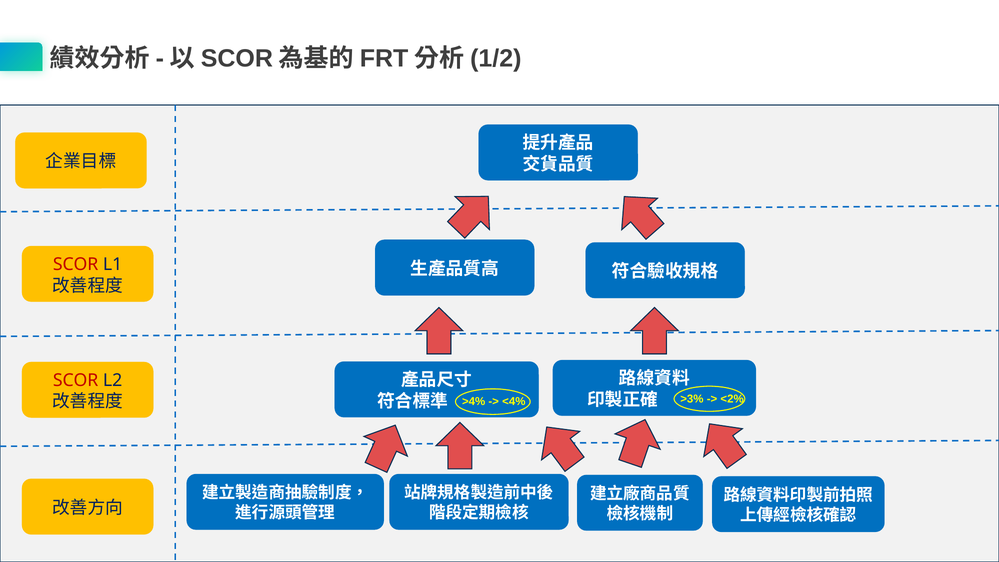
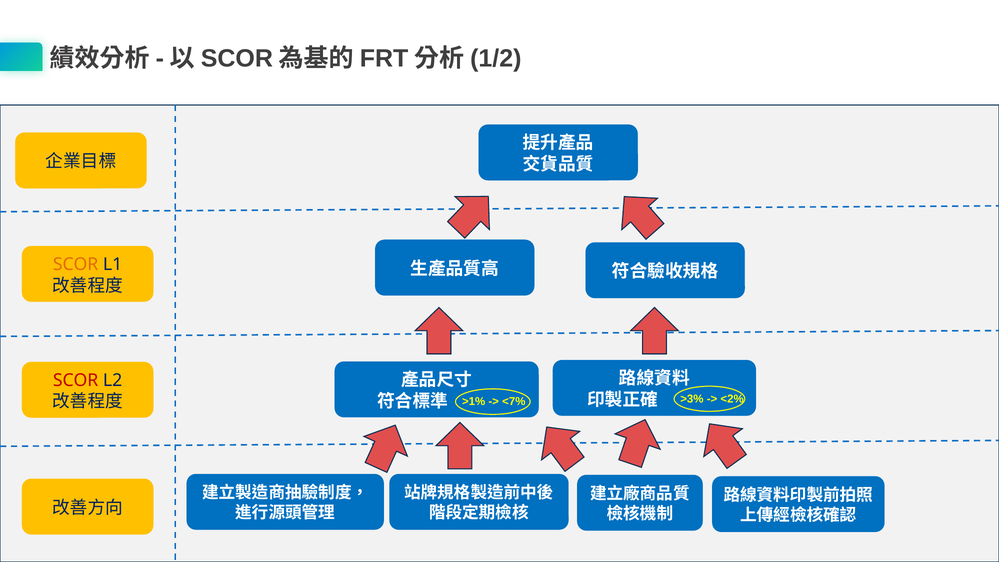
SCOR colour: red -> orange (76, 264)
>4%: >4% -> >1% (474, 402)
<4%: <4% -> <7% (514, 402)
